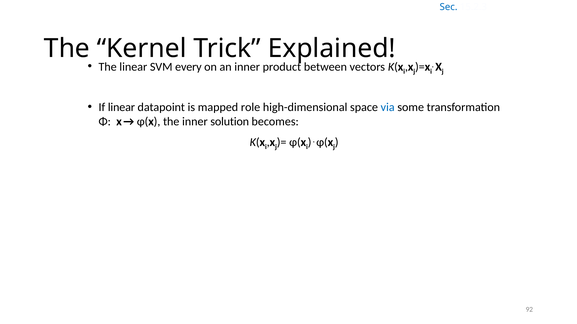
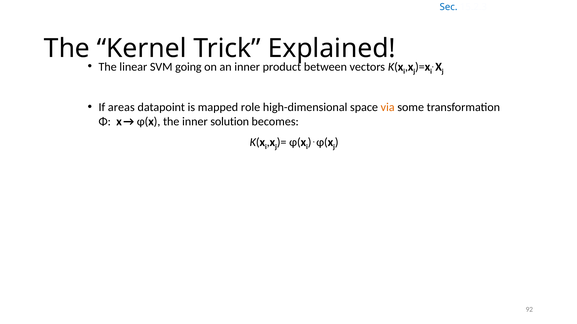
every: every -> going (188, 67)
If linear: linear -> areas (121, 107)
via colour: blue -> orange (388, 107)
